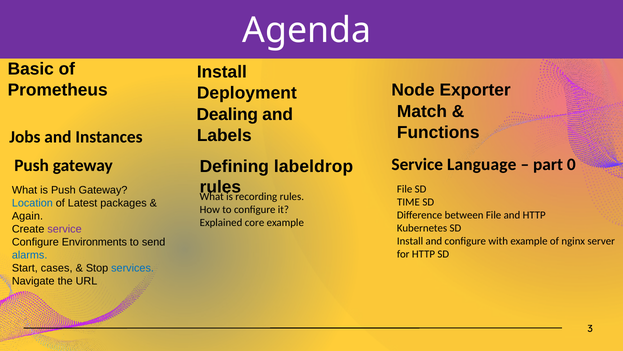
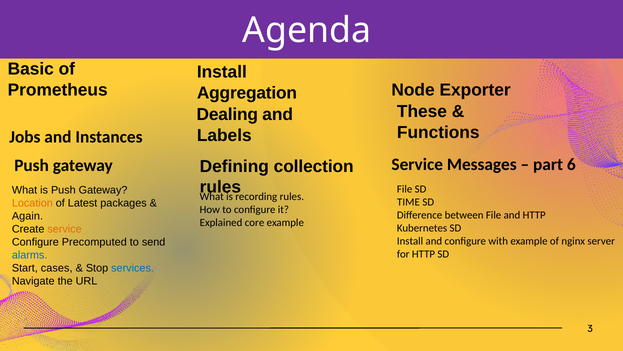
Deployment: Deployment -> Aggregation (247, 93)
Match: Match -> These (422, 111)
Language: Language -> Messages (482, 164)
0: 0 -> 6 (571, 164)
labeldrop: labeldrop -> collection (314, 166)
Location colour: blue -> orange (32, 203)
service colour: purple -> orange (65, 229)
Environments: Environments -> Precomputed (94, 242)
